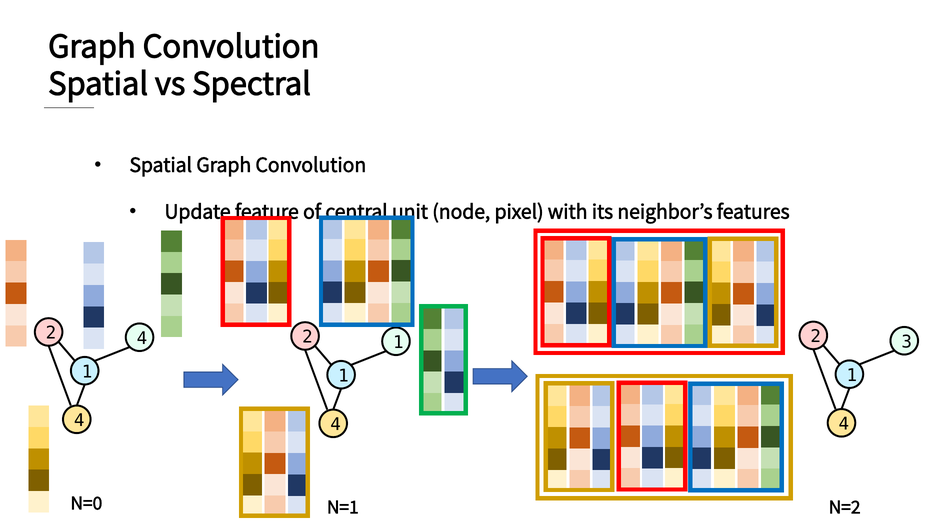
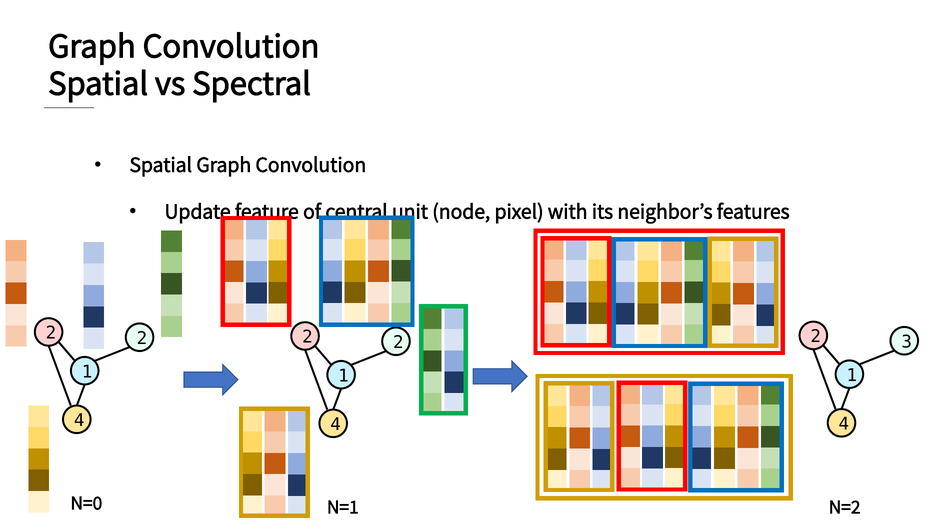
4: 4 -> 2 (142, 339)
1: 1 -> 2 (398, 343)
